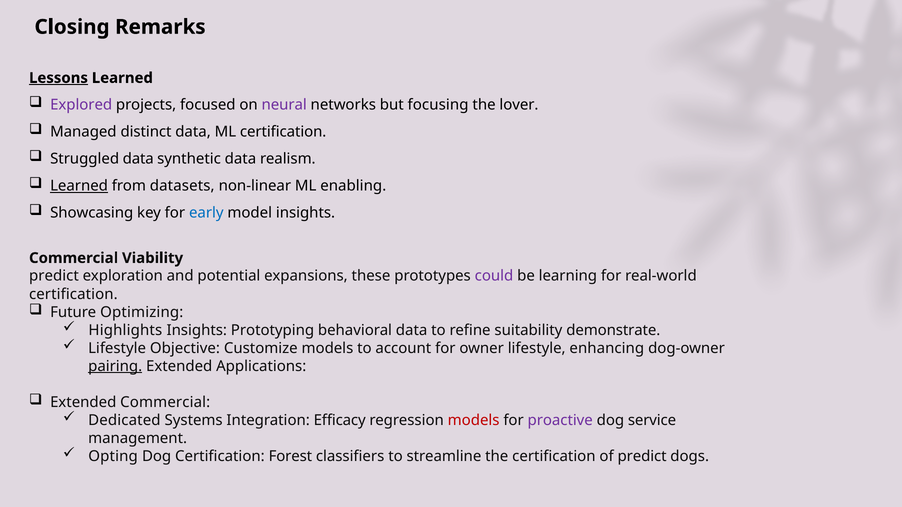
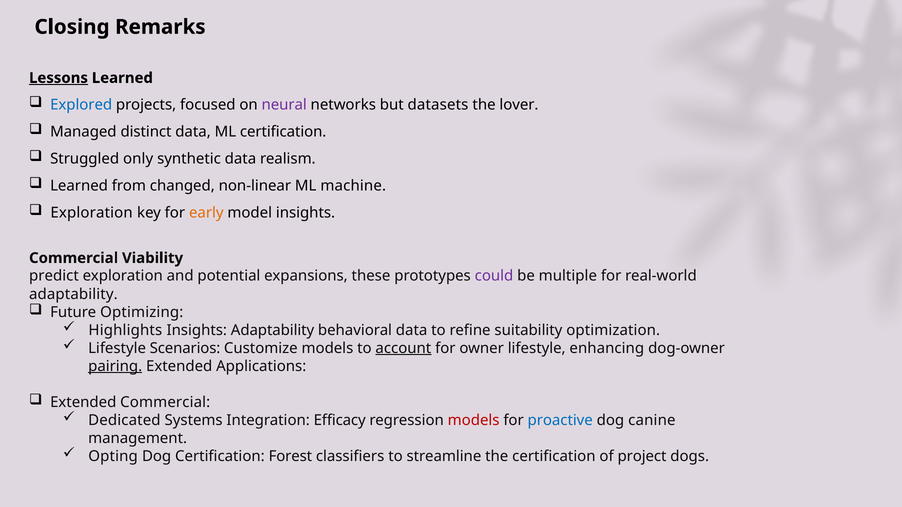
Explored colour: purple -> blue (81, 105)
focusing: focusing -> datasets (438, 105)
Struggled data: data -> only (138, 159)
Learned underline: present -> none (79, 186)
datasets: datasets -> changed (182, 186)
enabling: enabling -> machine (353, 186)
Showcasing: Showcasing -> Exploration (92, 213)
early colour: blue -> orange (206, 213)
learning: learning -> multiple (568, 276)
certification: certification -> adaptability (73, 294)
Insights Prototyping: Prototyping -> Adaptability (273, 330)
demonstrate: demonstrate -> optimization (613, 330)
Objective: Objective -> Scenarios (185, 348)
account underline: none -> present (403, 348)
proactive colour: purple -> blue (560, 420)
service: service -> canine (652, 420)
of predict: predict -> project (642, 457)
